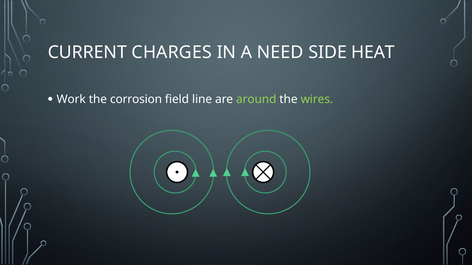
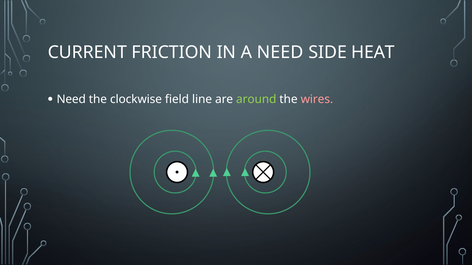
CHARGES: CHARGES -> FRICTION (172, 52)
Work: Work -> Need (71, 100)
corrosion: corrosion -> clockwise (136, 100)
wires colour: light green -> pink (317, 100)
